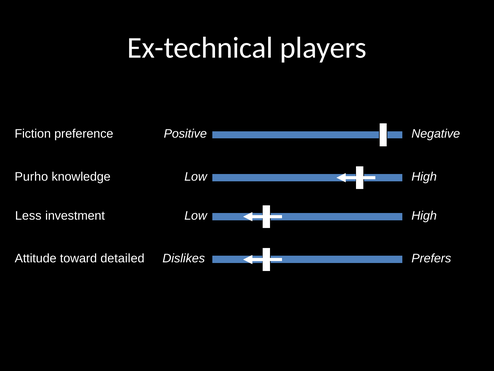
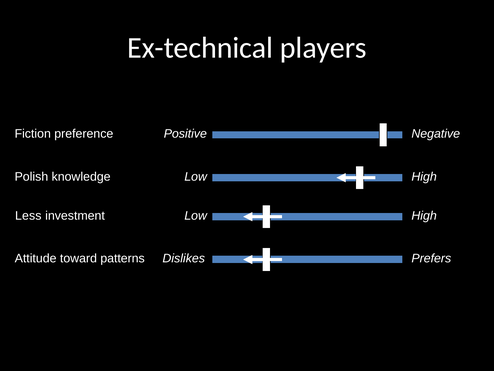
Purho: Purho -> Polish (31, 176)
detailed: detailed -> patterns (123, 258)
